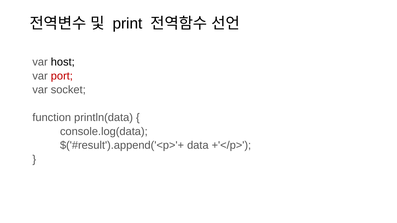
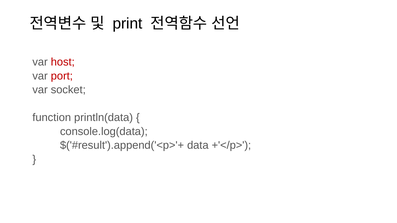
host colour: black -> red (63, 62)
